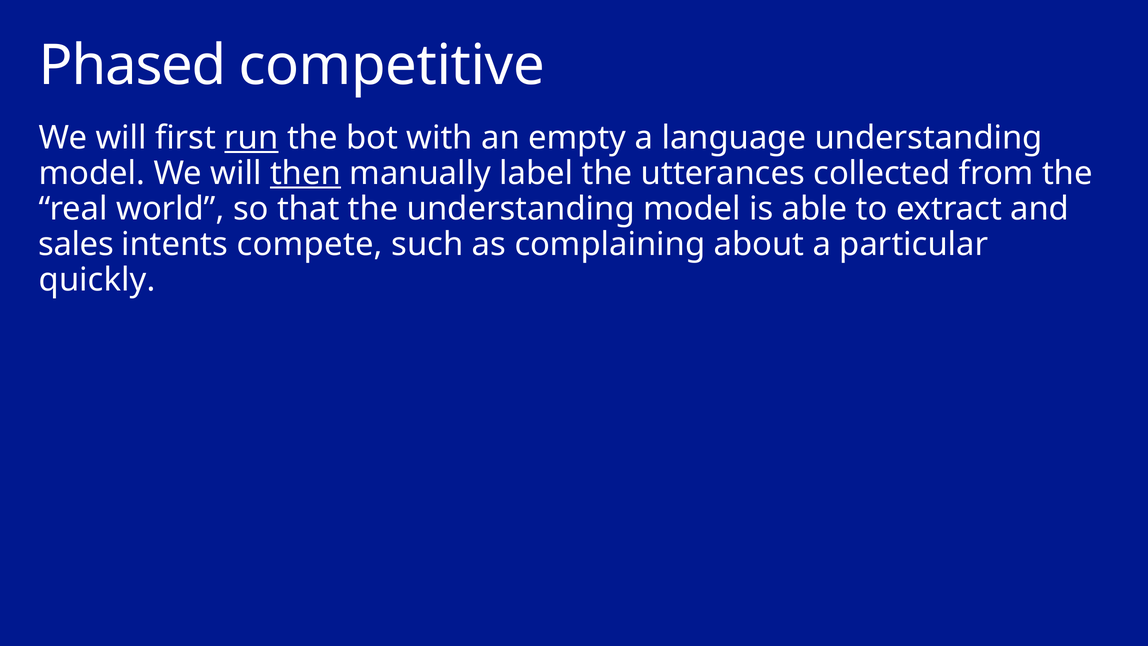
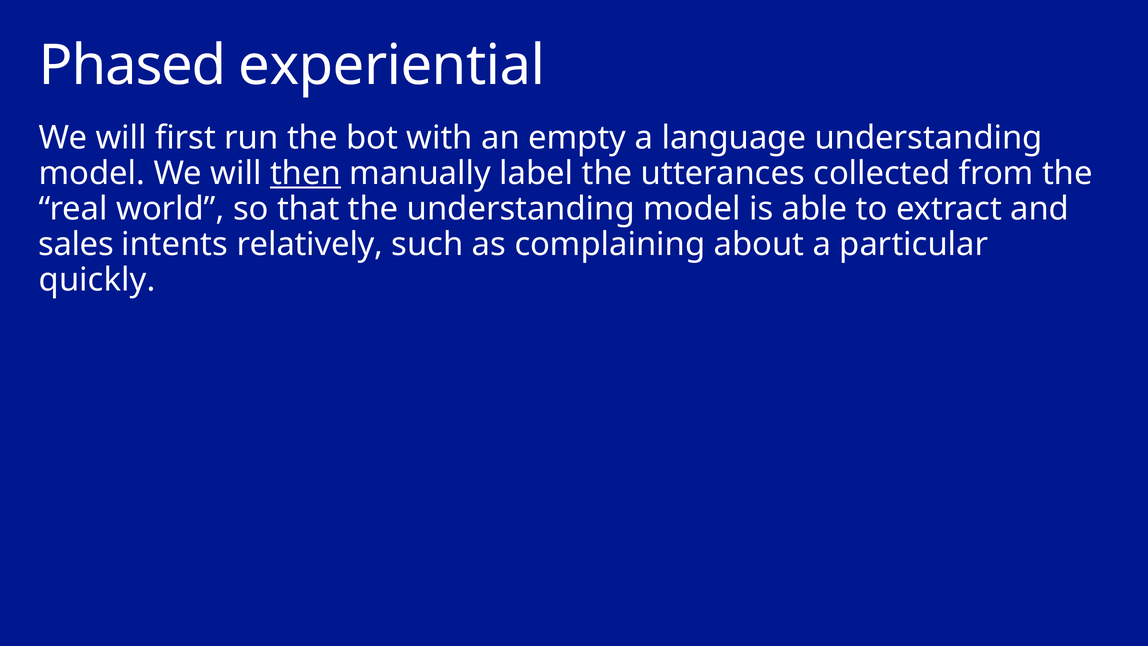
competitive: competitive -> experiential (392, 66)
run underline: present -> none (251, 138)
compete: compete -> relatively (310, 244)
